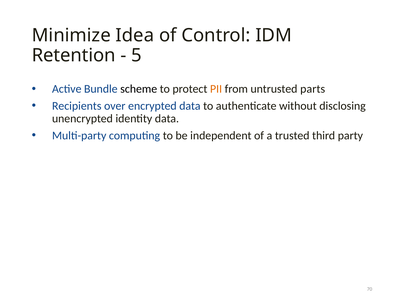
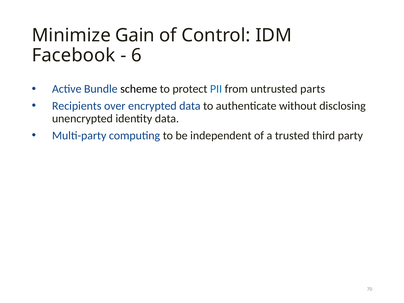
Idea: Idea -> Gain (135, 35)
Retention: Retention -> Facebook (74, 55)
5: 5 -> 6 (136, 55)
PII colour: orange -> blue (216, 89)
